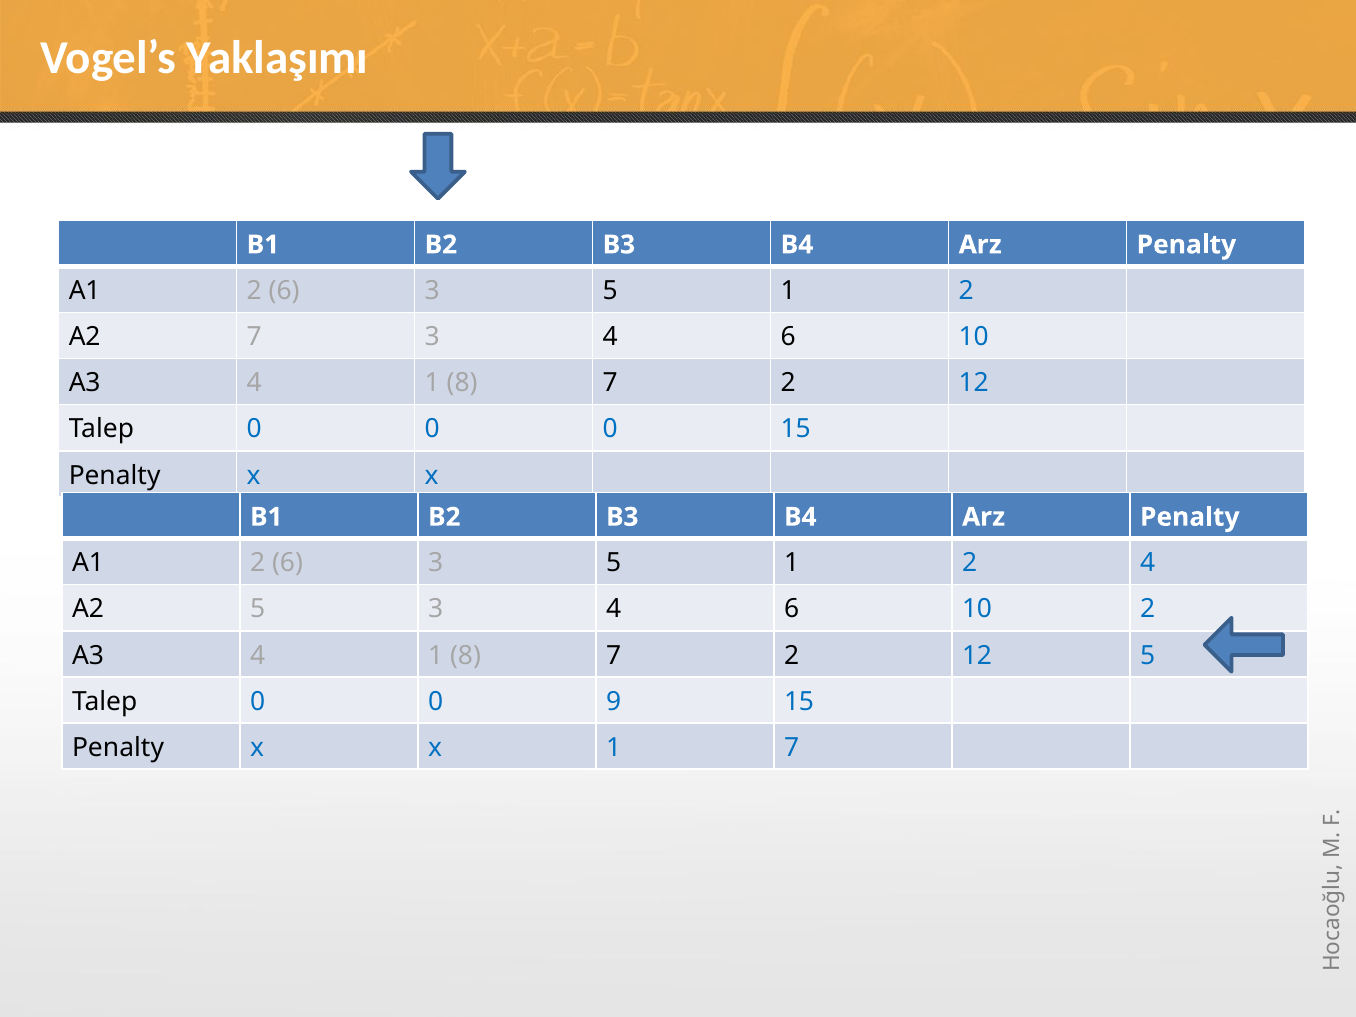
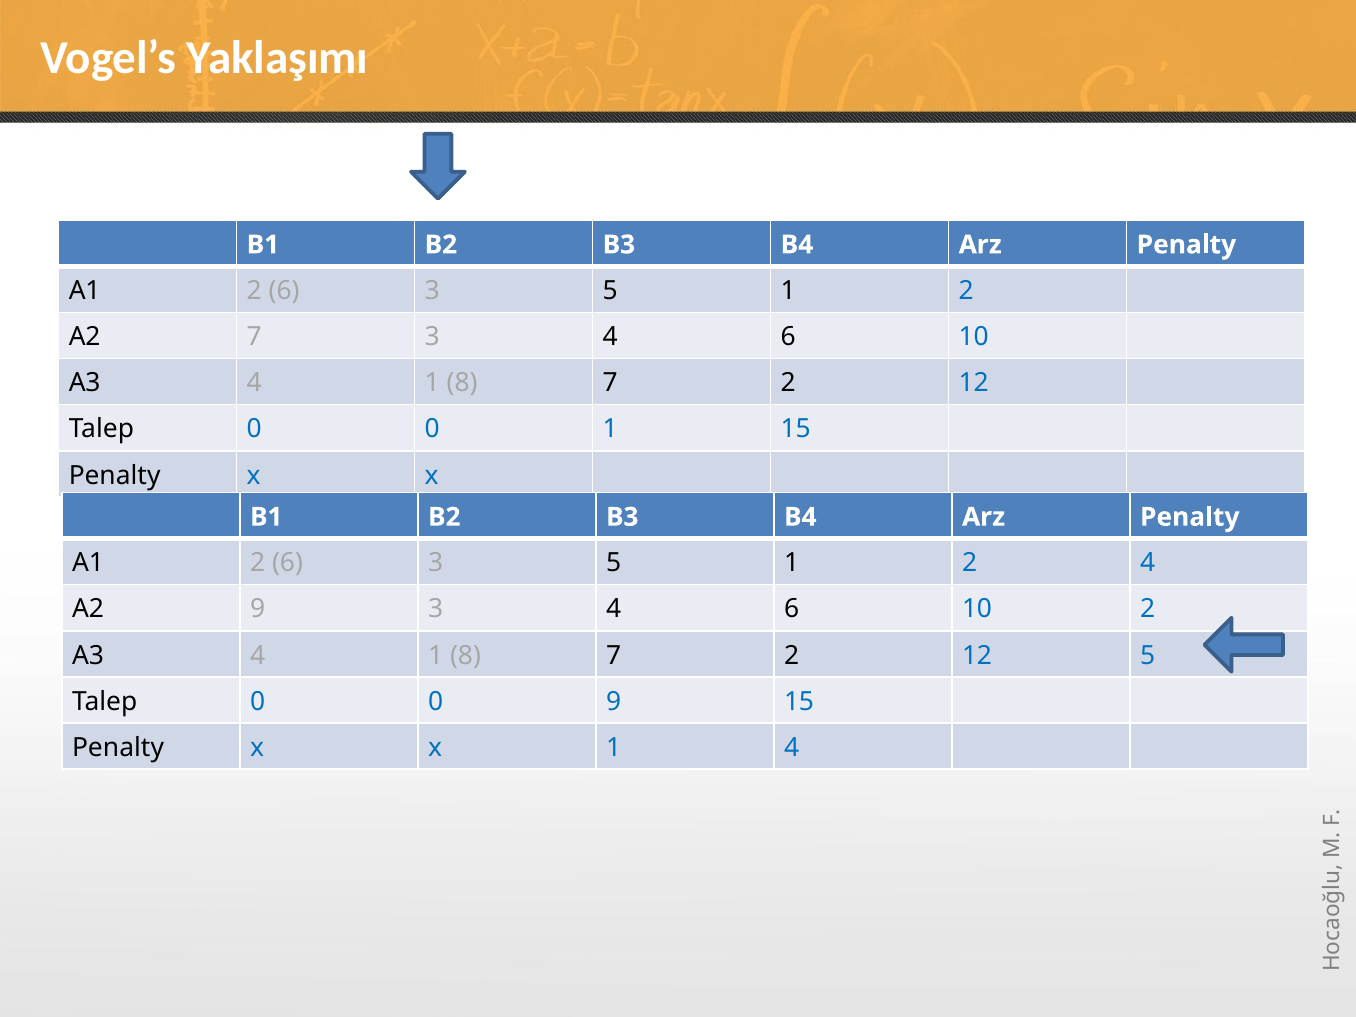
0 0 0: 0 -> 1 (610, 429)
A2 5: 5 -> 9 (258, 609)
1 7: 7 -> 4 (792, 748)
